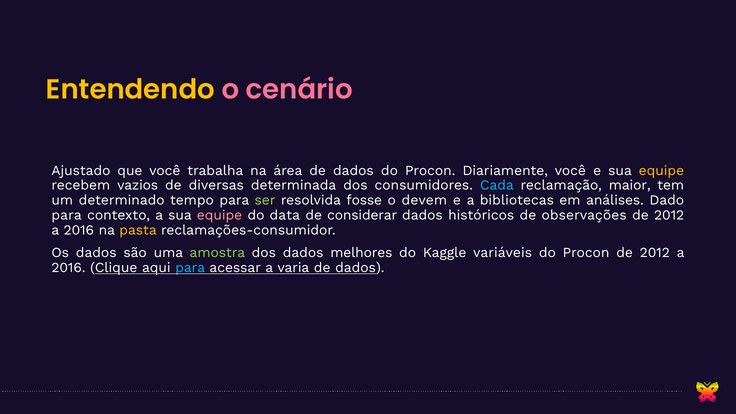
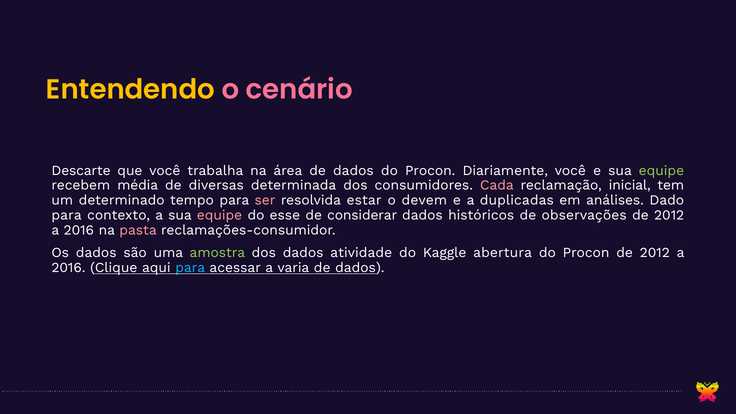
Ajustado: Ajustado -> Descarte (81, 170)
equipe colour: yellow -> light green (661, 170)
vazios: vazios -> média (138, 185)
Cada colour: light blue -> pink (497, 185)
maior: maior -> inicial (630, 185)
ser colour: light green -> pink (265, 200)
fosse: fosse -> estar (364, 200)
bibliotecas: bibliotecas -> duplicadas (517, 200)
data: data -> esse (285, 215)
pasta colour: yellow -> pink (138, 230)
melhores: melhores -> atividade (361, 253)
variáveis: variáveis -> abertura (503, 253)
